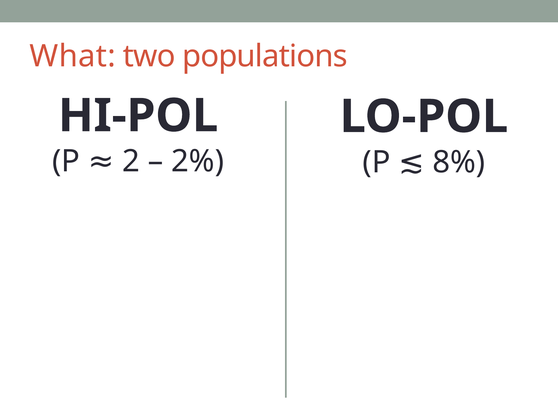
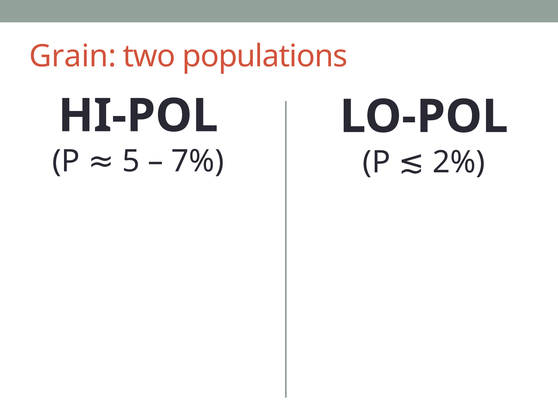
What: What -> Grain (73, 56)
2: 2 -> 5 (131, 161)
2%: 2% -> 7% (198, 161)
8%: 8% -> 2% (459, 162)
